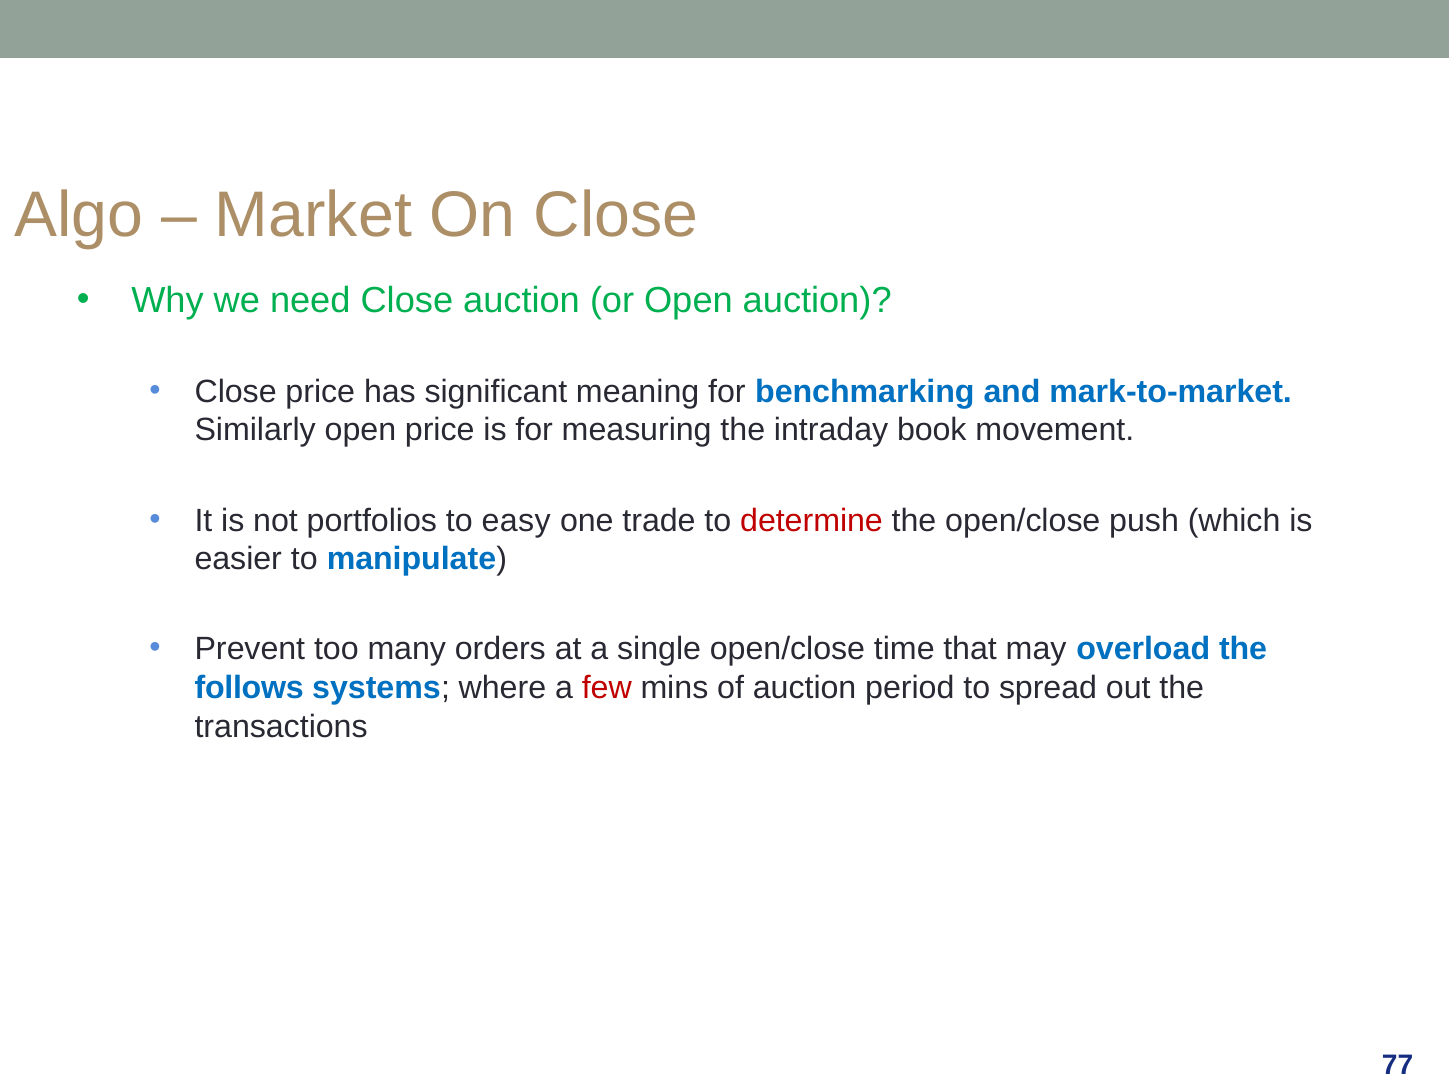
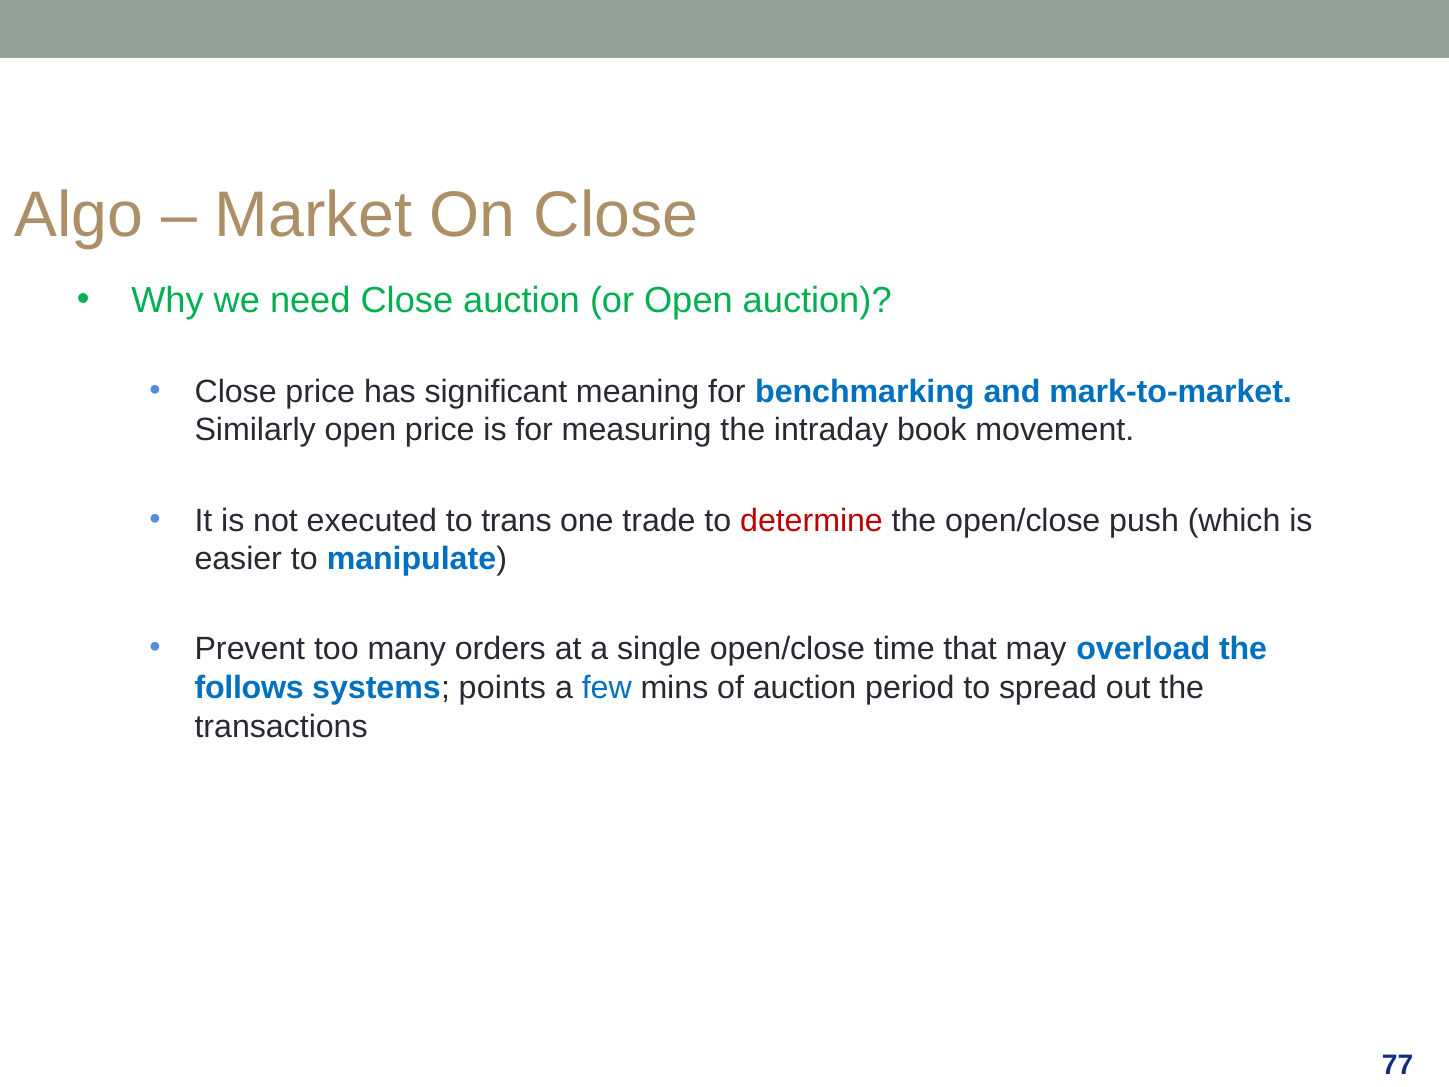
portfolios: portfolios -> executed (372, 520)
easy: easy -> trans (517, 520)
where: where -> points (502, 688)
few colour: red -> blue (607, 688)
